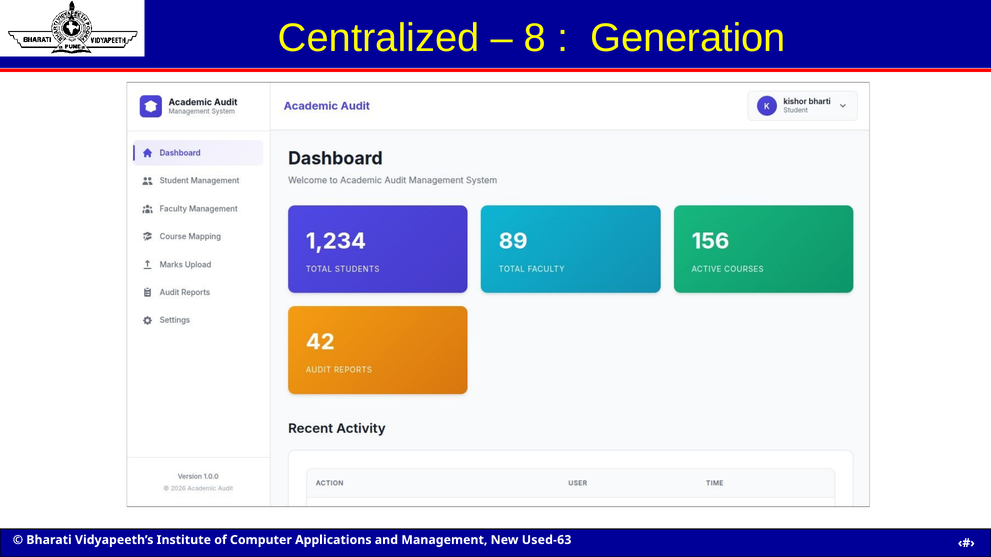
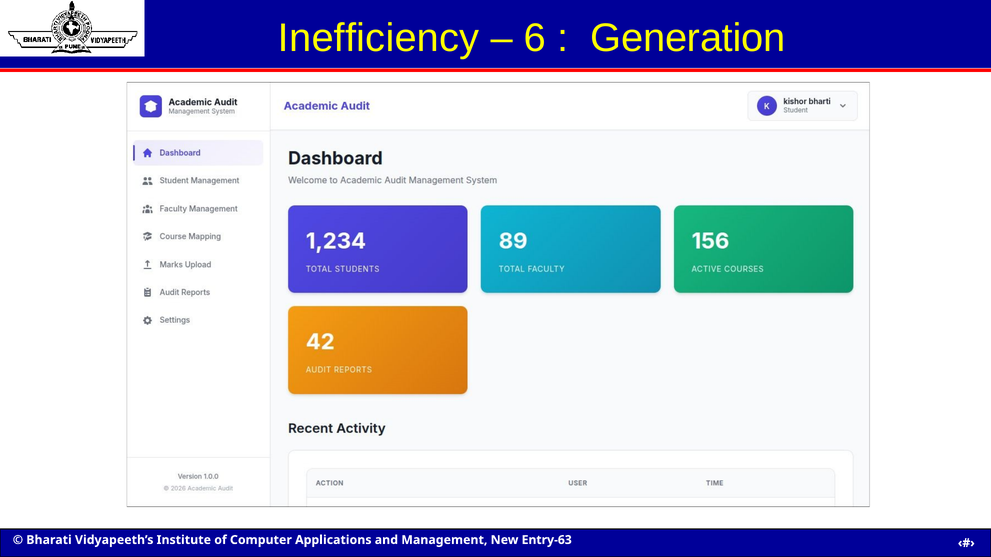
Centralized: Centralized -> Inefficiency (379, 38)
8: 8 -> 6 (535, 38)
Used-63: Used-63 -> Entry-63 (547, 540)
